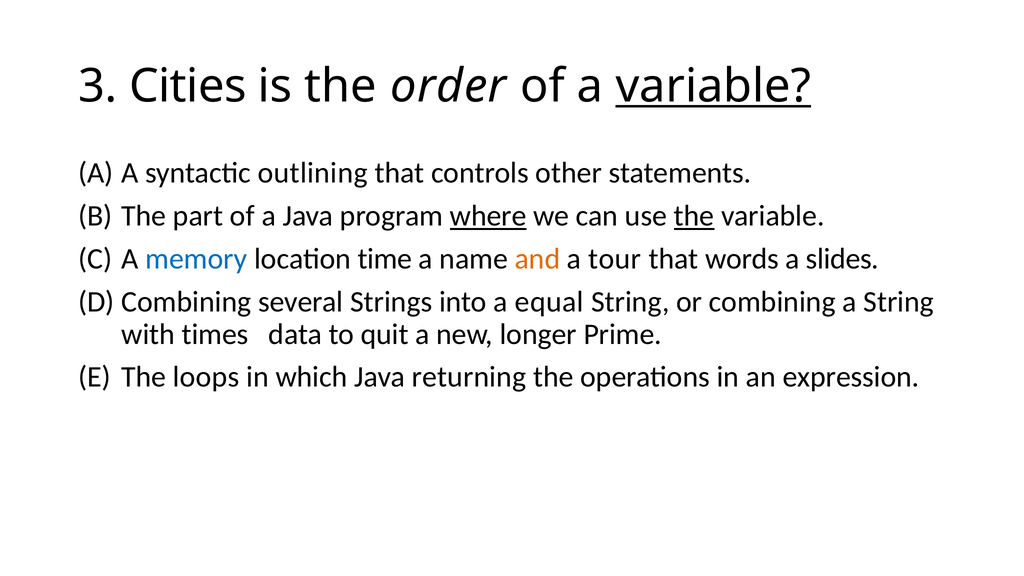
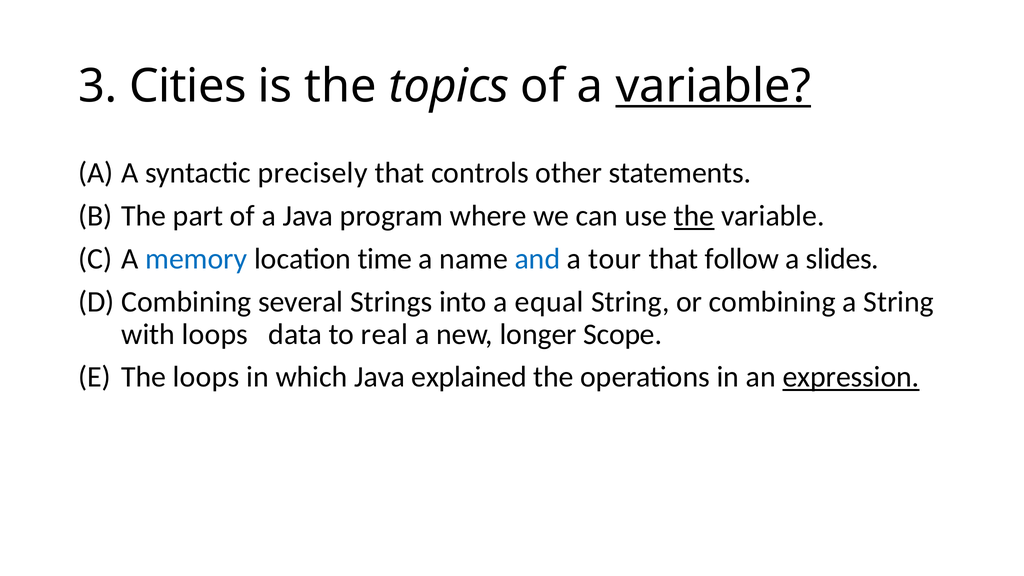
order: order -> topics (449, 86)
outlining: outlining -> precisely (313, 173)
where underline: present -> none (488, 216)
and colour: orange -> blue (538, 259)
words: words -> follow (742, 259)
with times: times -> loops (215, 334)
quit: quit -> real (385, 334)
Prime: Prime -> Scope (623, 334)
returning: returning -> explained (469, 377)
expression underline: none -> present (851, 377)
